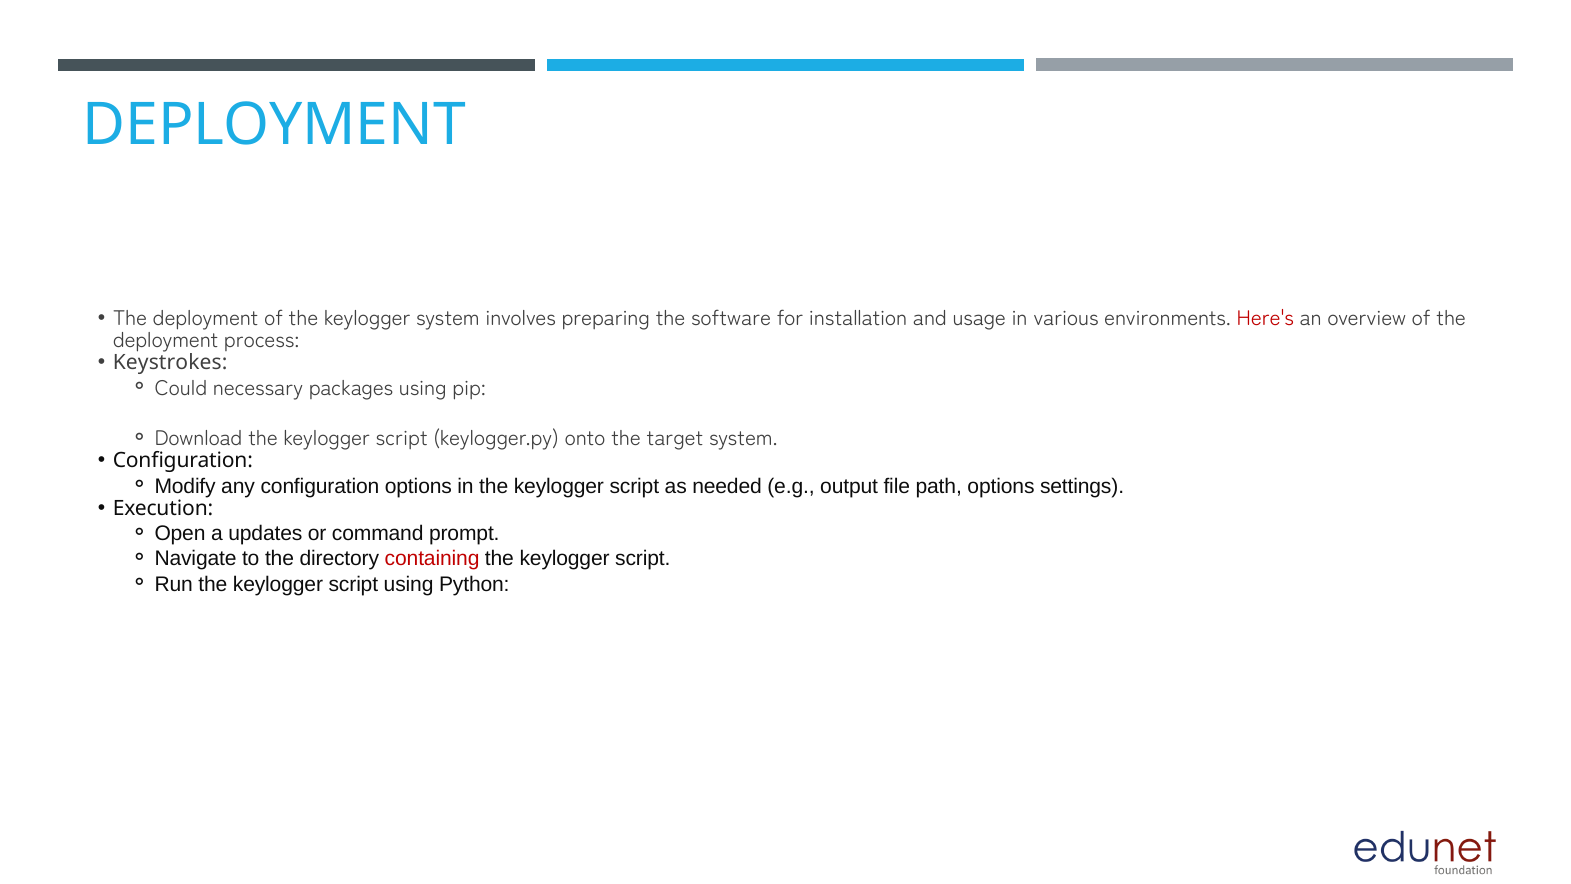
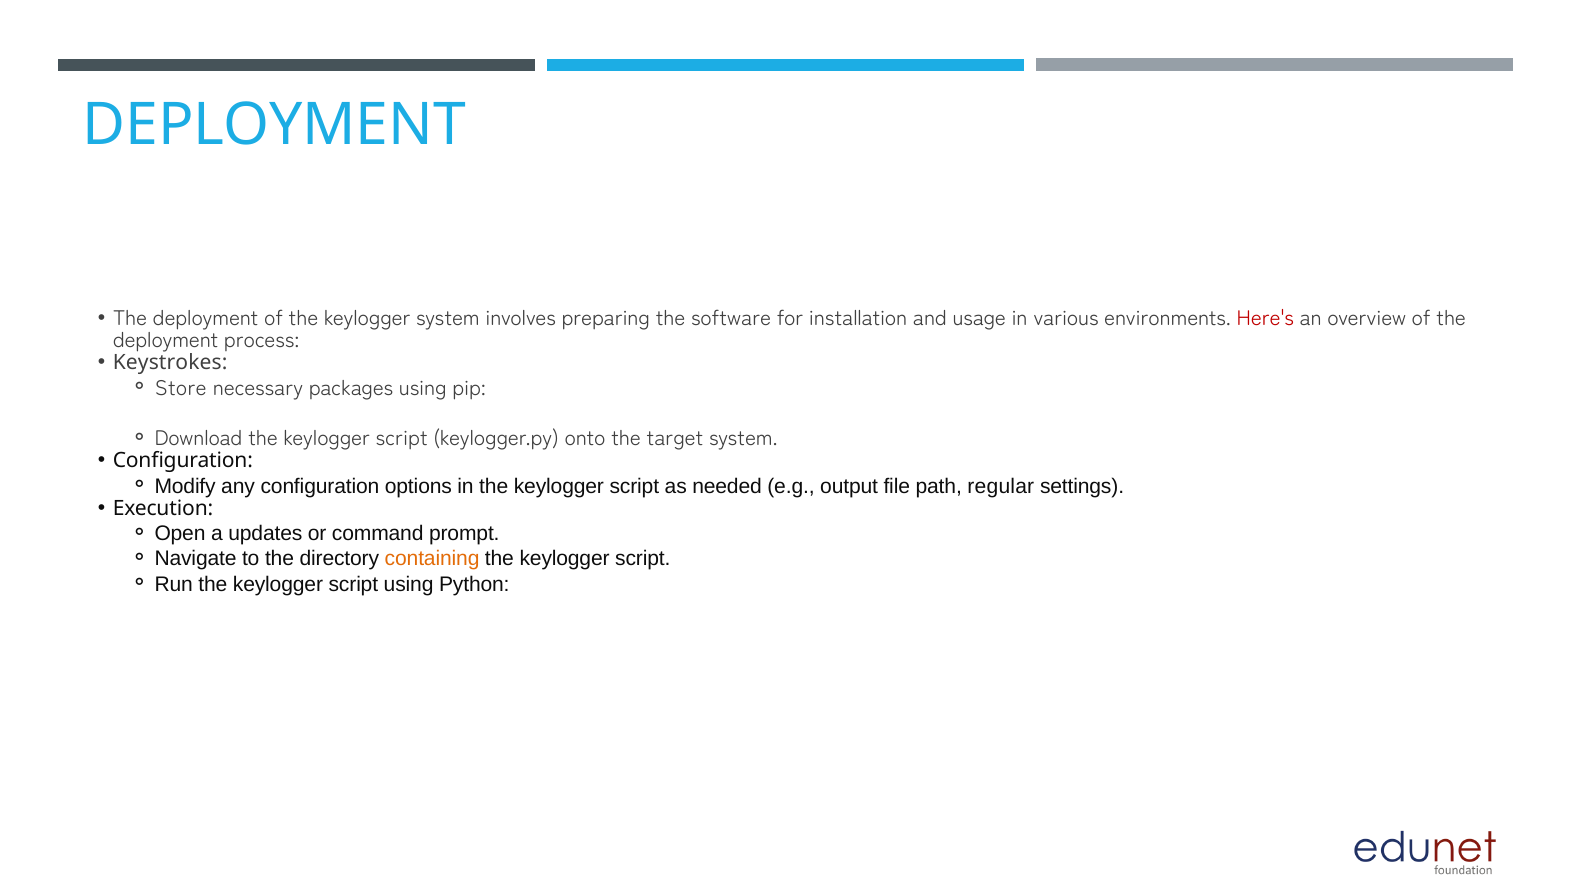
Could: Could -> Store (181, 388)
path options: options -> regular (1001, 486)
containing colour: red -> orange (432, 559)
